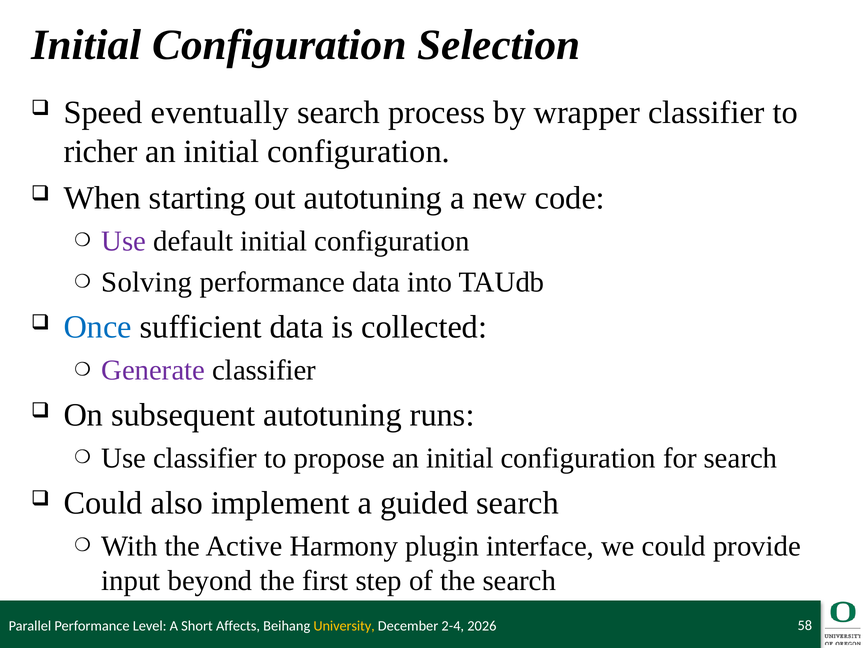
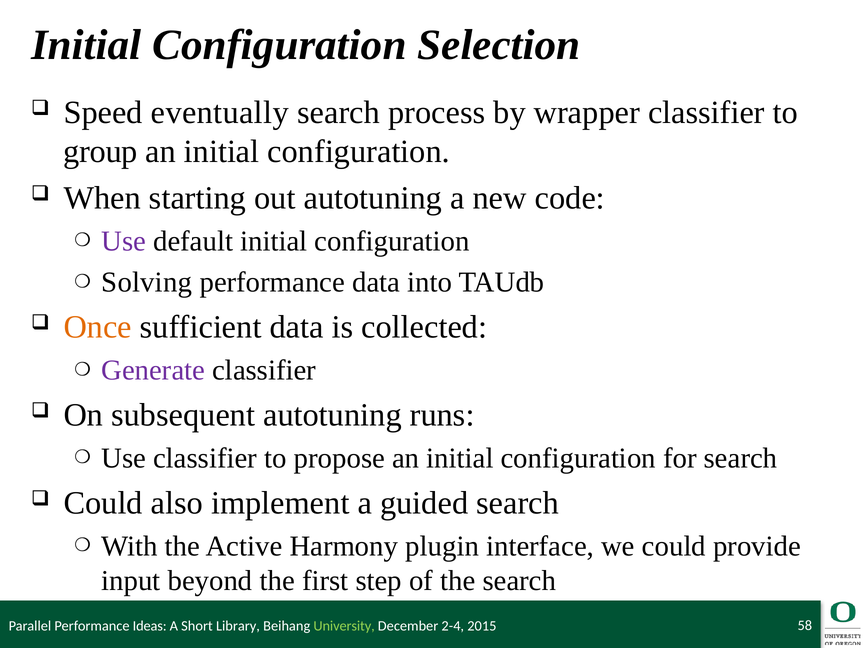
richer: richer -> group (100, 151)
Once colour: blue -> orange (98, 327)
Level: Level -> Ideas (150, 626)
Affects: Affects -> Library (238, 626)
University colour: yellow -> light green (344, 626)
2026: 2026 -> 2015 (482, 626)
